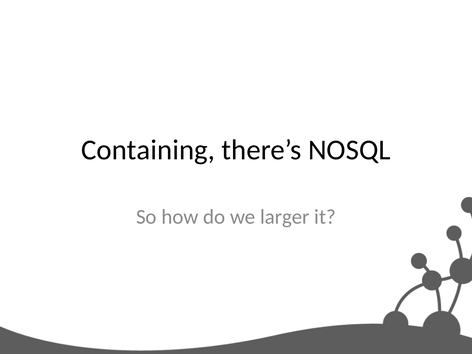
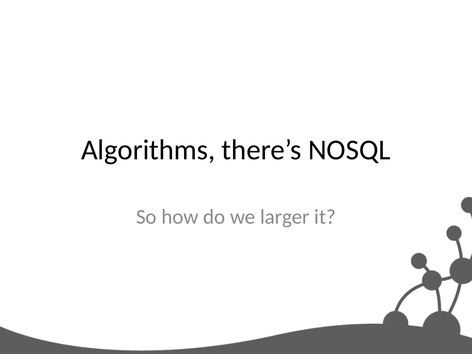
Containing: Containing -> Algorithms (148, 150)
